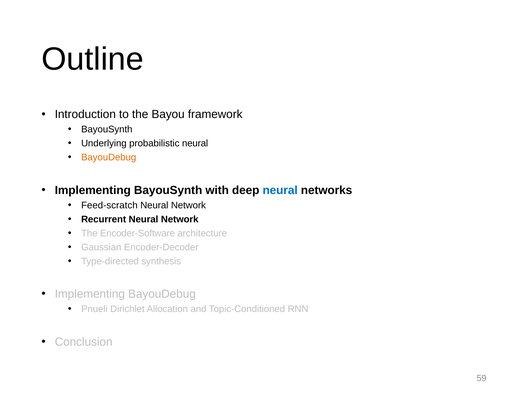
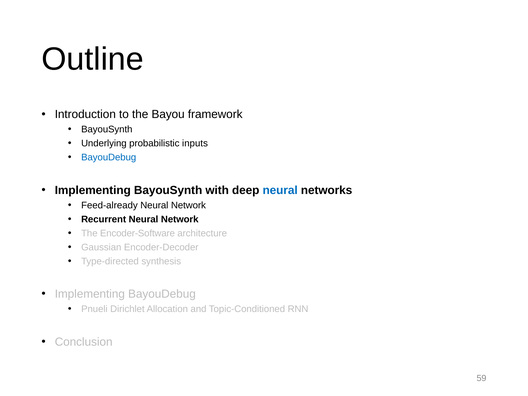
probabilistic neural: neural -> inputs (195, 143)
BayouDebug colour: orange -> blue (109, 157)
Feed-scratch: Feed-scratch -> Feed-already (109, 205)
